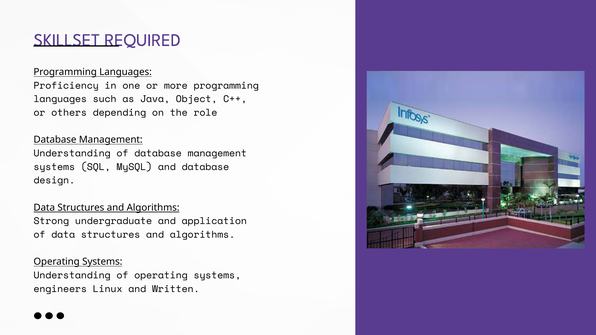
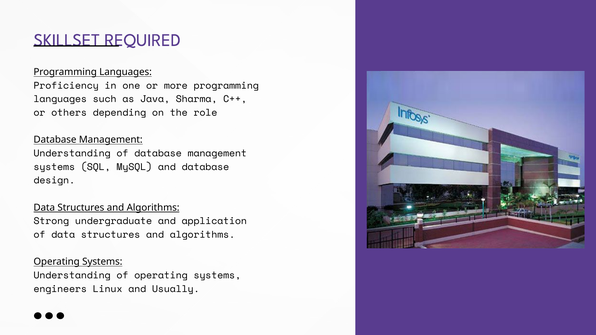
Object: Object -> Sharma (197, 99)
Written: Written -> Usually (176, 289)
